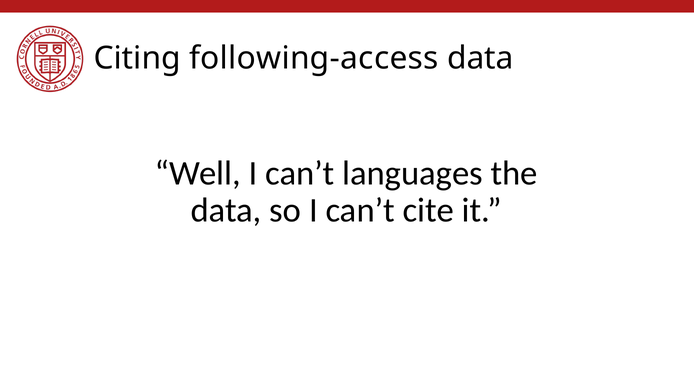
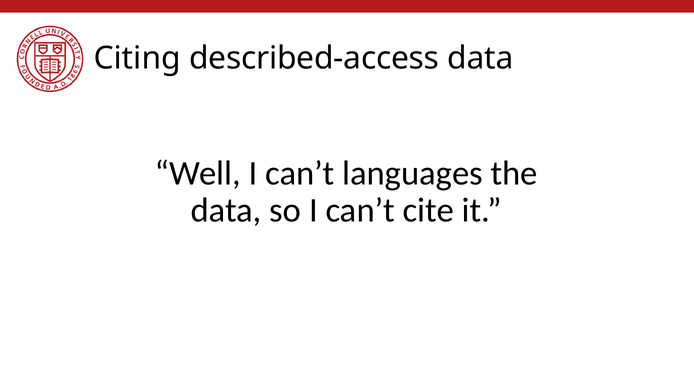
following-access: following-access -> described-access (314, 58)
